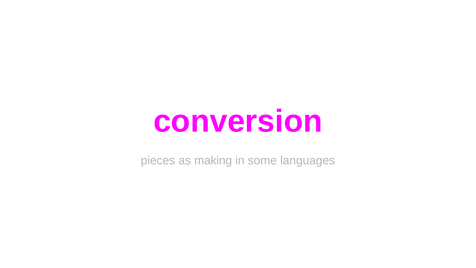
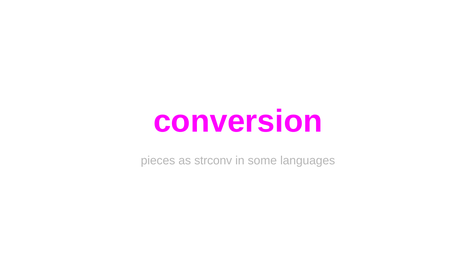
making: making -> strconv (213, 161)
